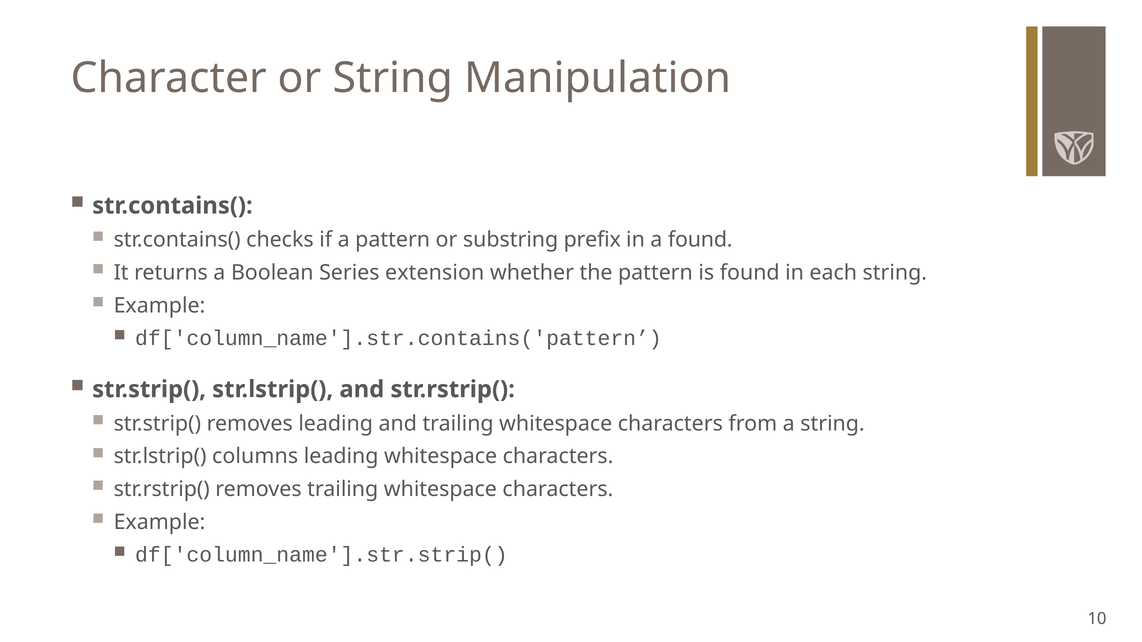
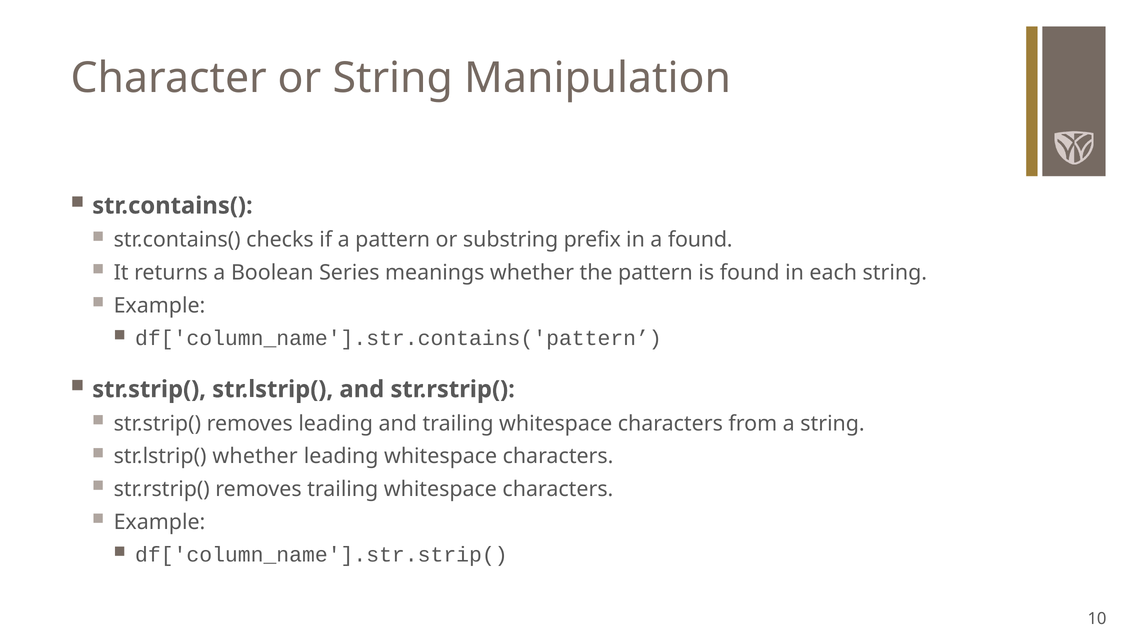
extension: extension -> meanings (435, 273)
str.lstrip( columns: columns -> whether (255, 457)
